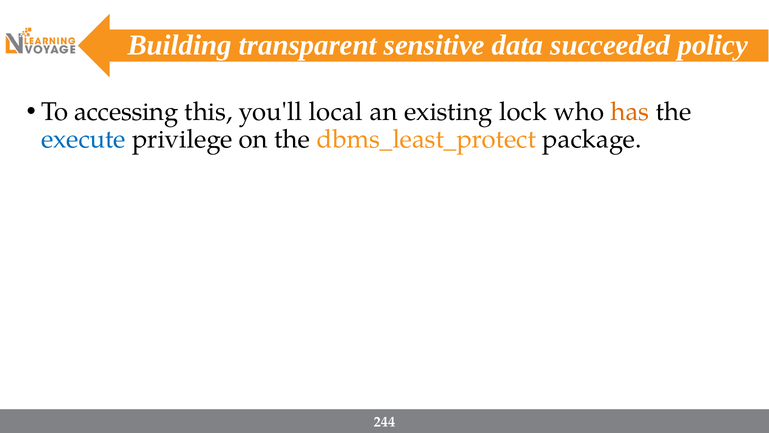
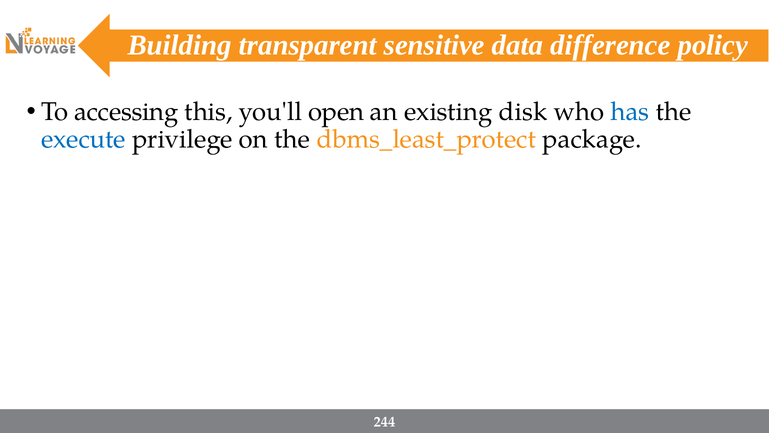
succeeded: succeeded -> difference (610, 45)
local: local -> open (336, 111)
lock: lock -> disk (523, 111)
has colour: orange -> blue (630, 111)
